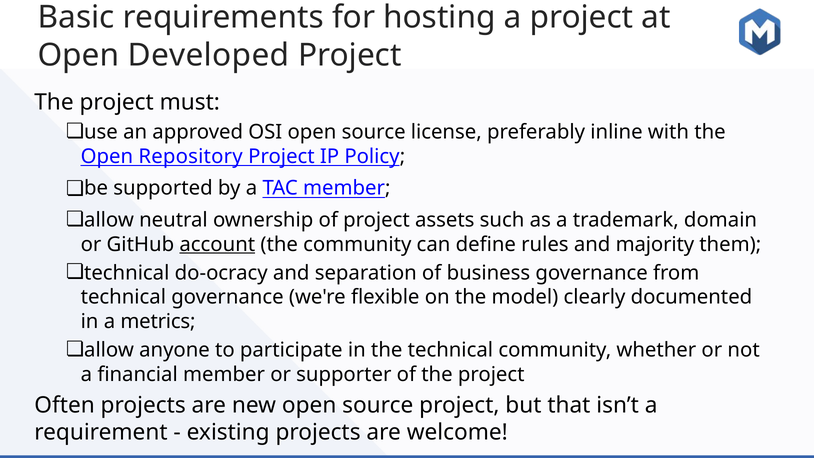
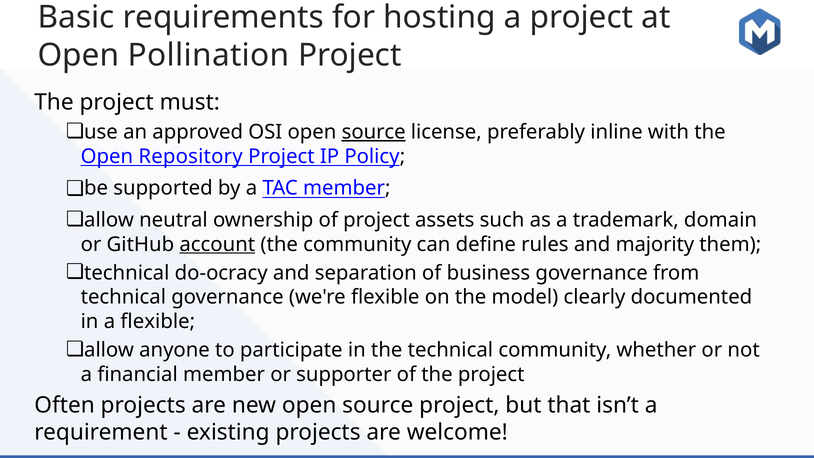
Developed: Developed -> Pollination (209, 55)
source underline: none -> present (374, 132)
a metrics: metrics -> flexible (158, 322)
